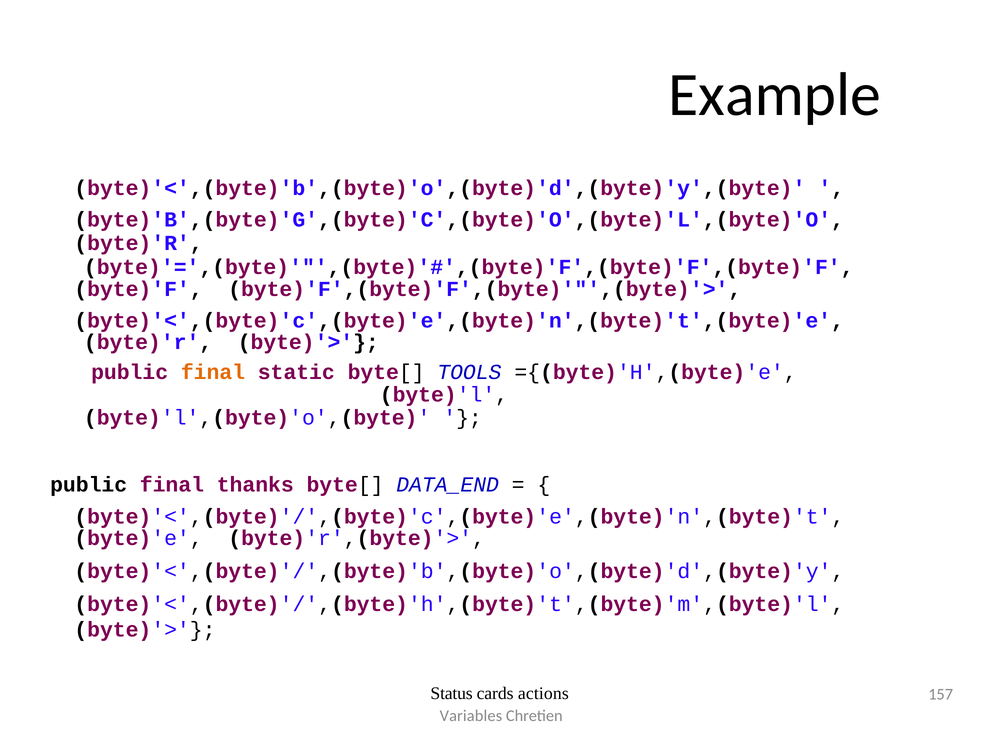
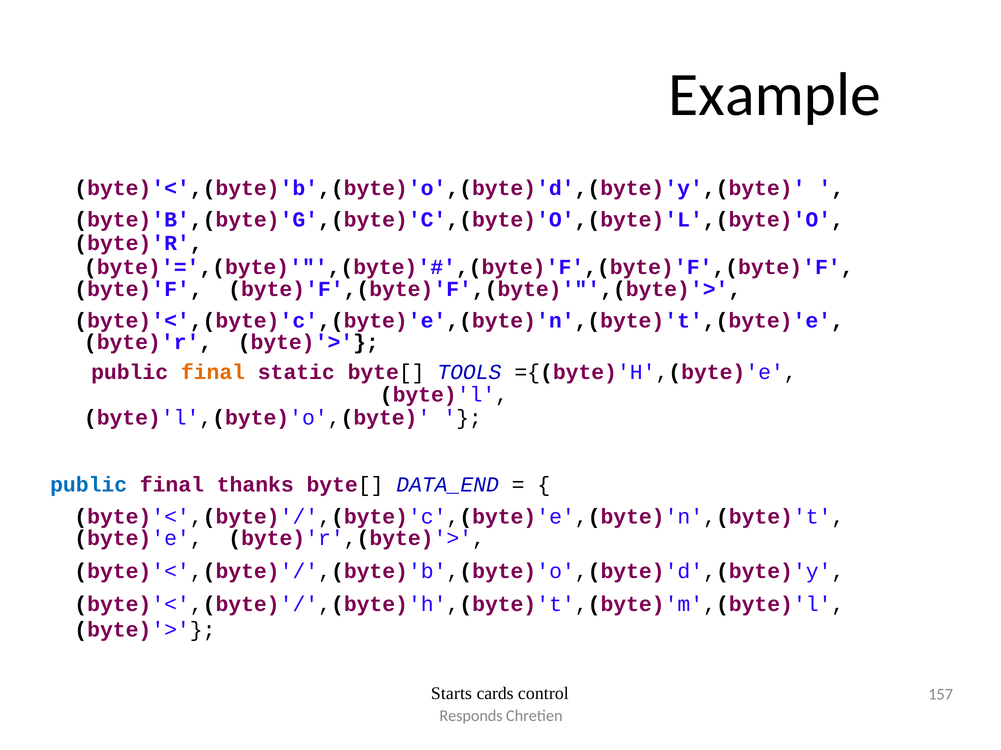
public colour: black -> blue (89, 485)
Status: Status -> Starts (451, 694)
actions: actions -> control (543, 694)
Variables: Variables -> Responds (471, 716)
